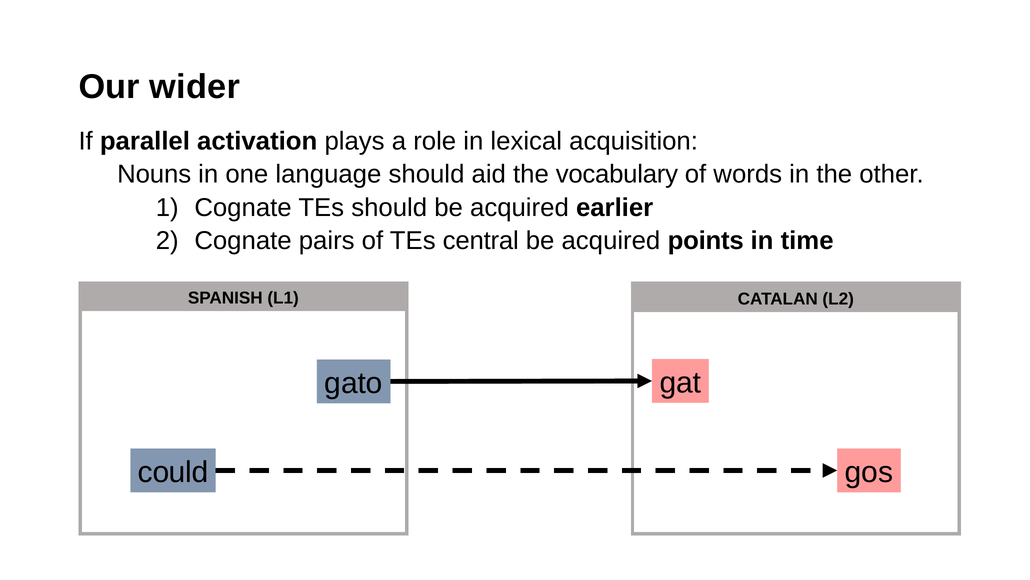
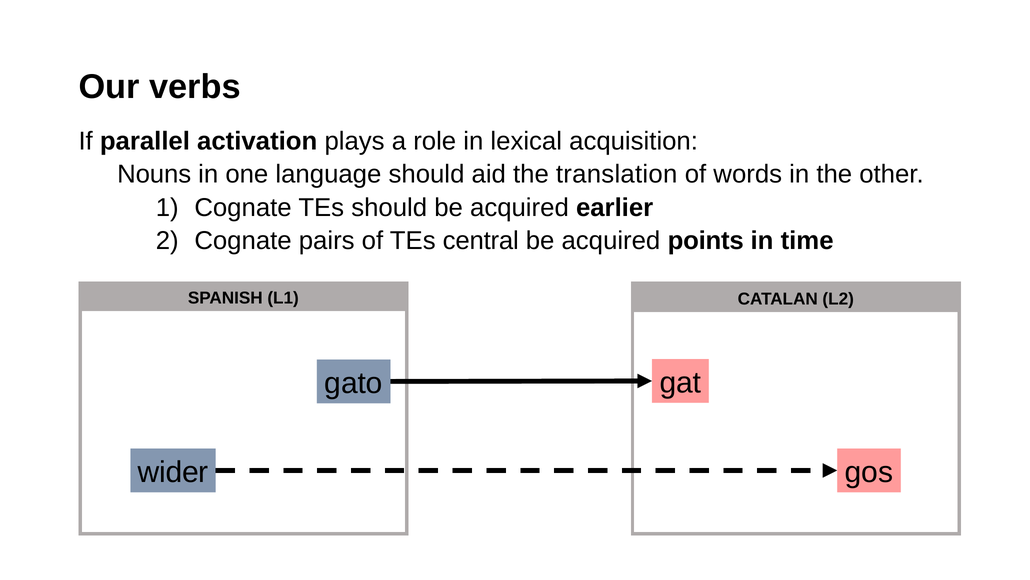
wider: wider -> verbs (195, 87)
vocabulary: vocabulary -> translation (617, 174)
could: could -> wider (173, 472)
